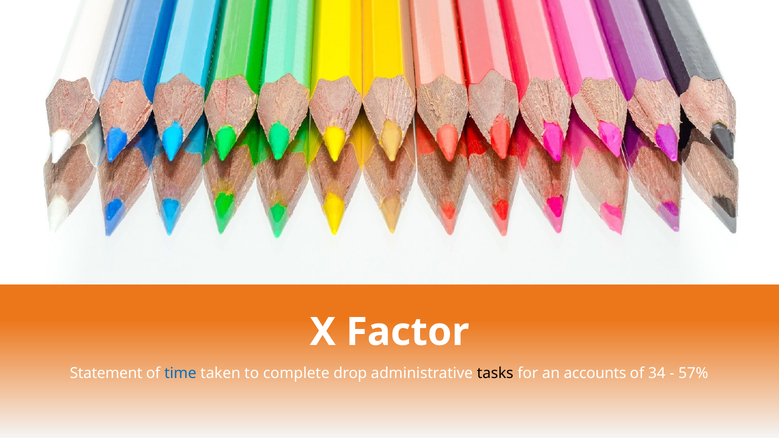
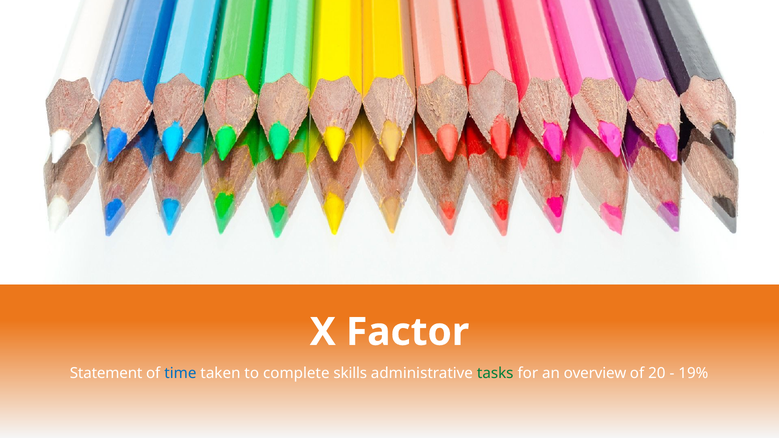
drop: drop -> skills (350, 373)
tasks colour: black -> green (495, 373)
accounts: accounts -> overview (595, 373)
34: 34 -> 20 (657, 373)
57%: 57% -> 19% (693, 373)
